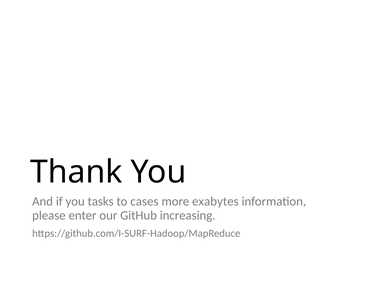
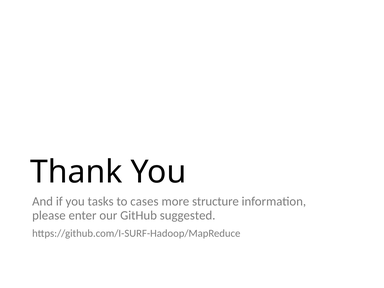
exabytes: exabytes -> structure (215, 202)
increasing: increasing -> suggested (188, 215)
